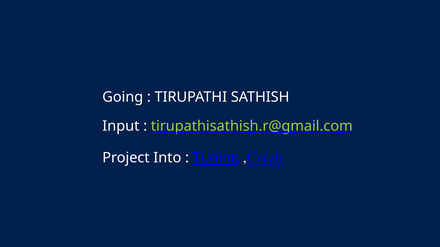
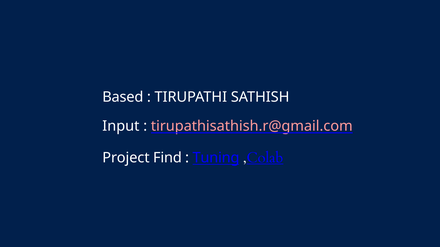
Going: Going -> Based (123, 97)
tirupathisathish.r@gmail.com colour: light green -> pink (252, 126)
Into: Into -> Find (167, 158)
